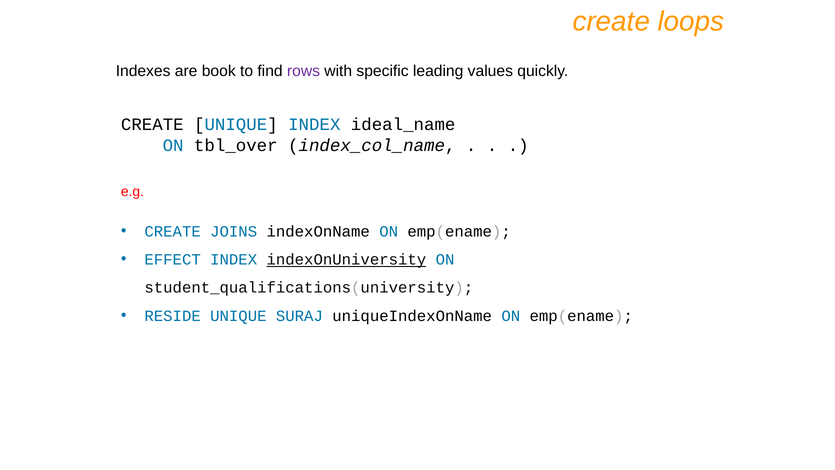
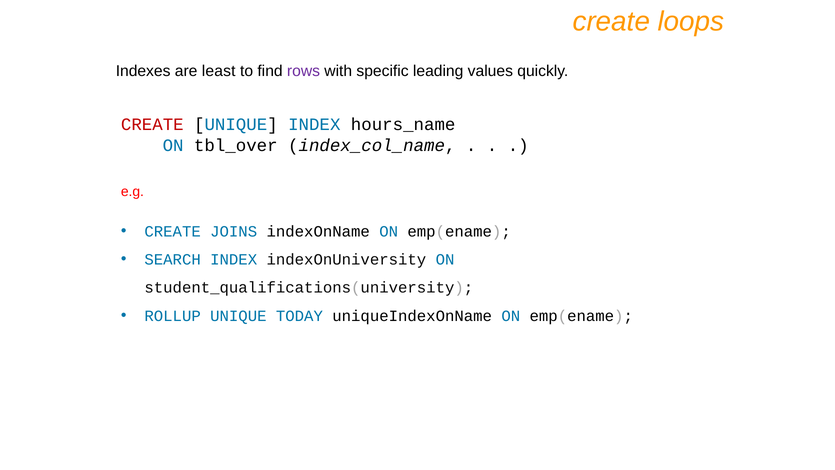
book: book -> least (219, 71)
CREATE colour: black -> red (152, 124)
ideal_name: ideal_name -> hours_name (403, 124)
EFFECT: EFFECT -> SEARCH (173, 259)
indexOnUniversity underline: present -> none (346, 259)
RESIDE: RESIDE -> ROLLUP (173, 316)
SURAJ: SURAJ -> TODAY (299, 316)
